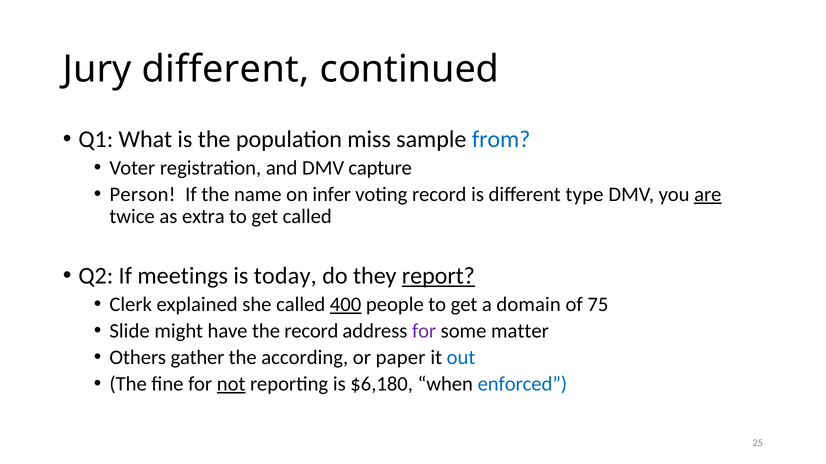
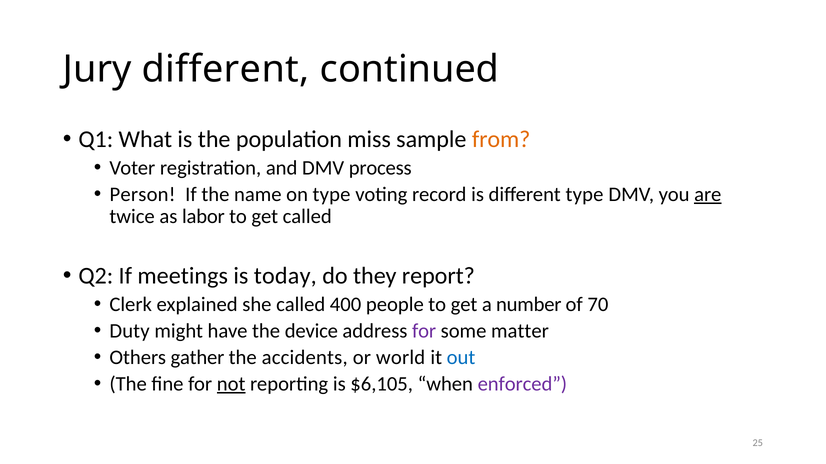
from colour: blue -> orange (501, 140)
capture: capture -> process (380, 168)
on infer: infer -> type (332, 195)
extra: extra -> labor (203, 217)
report underline: present -> none (438, 276)
400 underline: present -> none (346, 305)
domain: domain -> number (529, 305)
75: 75 -> 70 (598, 305)
Slide: Slide -> Duty (130, 331)
the record: record -> device (311, 331)
according: according -> accidents (305, 358)
paper: paper -> world (401, 358)
$6,180: $6,180 -> $6,105 (382, 384)
enforced colour: blue -> purple (522, 384)
